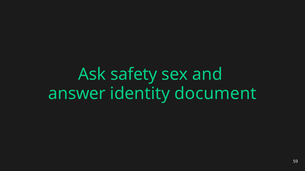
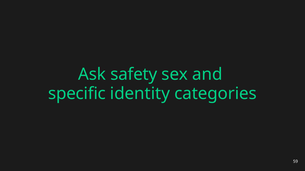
answer: answer -> specific (77, 94)
document: document -> categories (216, 94)
